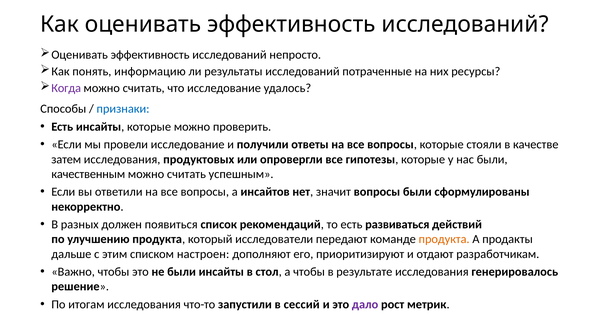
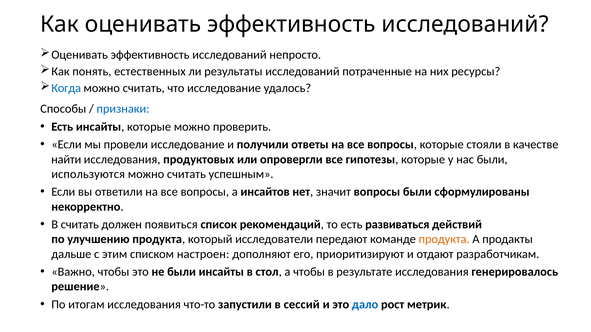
информацию: информацию -> естественных (150, 71)
Когда colour: purple -> blue (66, 88)
затем: затем -> найти (66, 159)
качественным: качественным -> используются (88, 174)
В разных: разных -> считать (80, 225)
дало colour: purple -> blue (365, 305)
